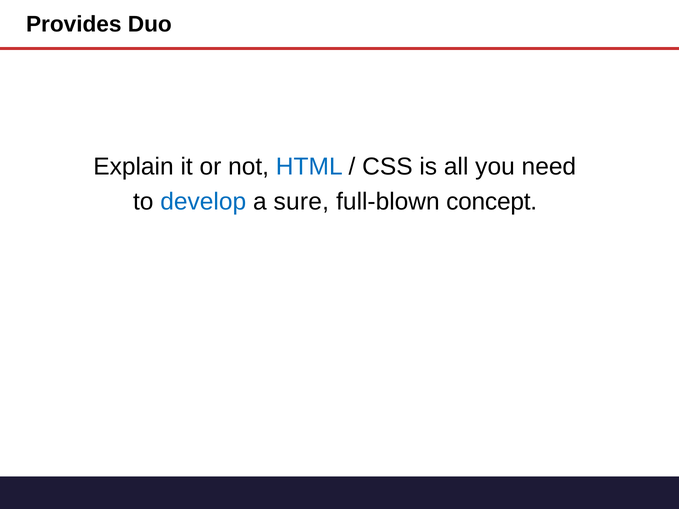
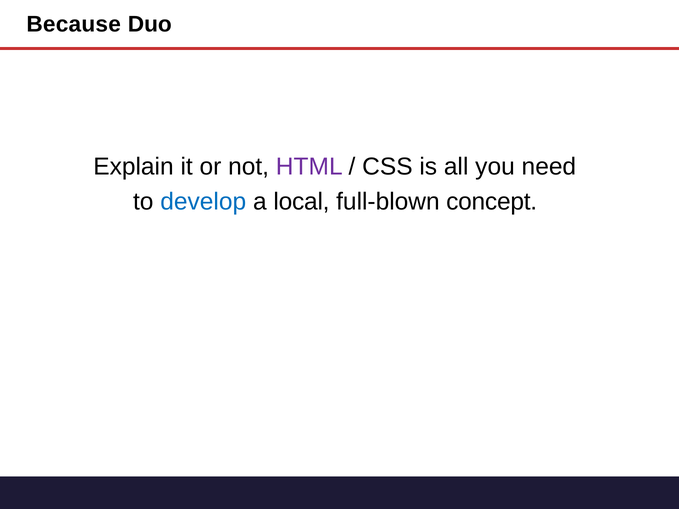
Provides: Provides -> Because (74, 24)
HTML colour: blue -> purple (309, 167)
sure: sure -> local (301, 202)
